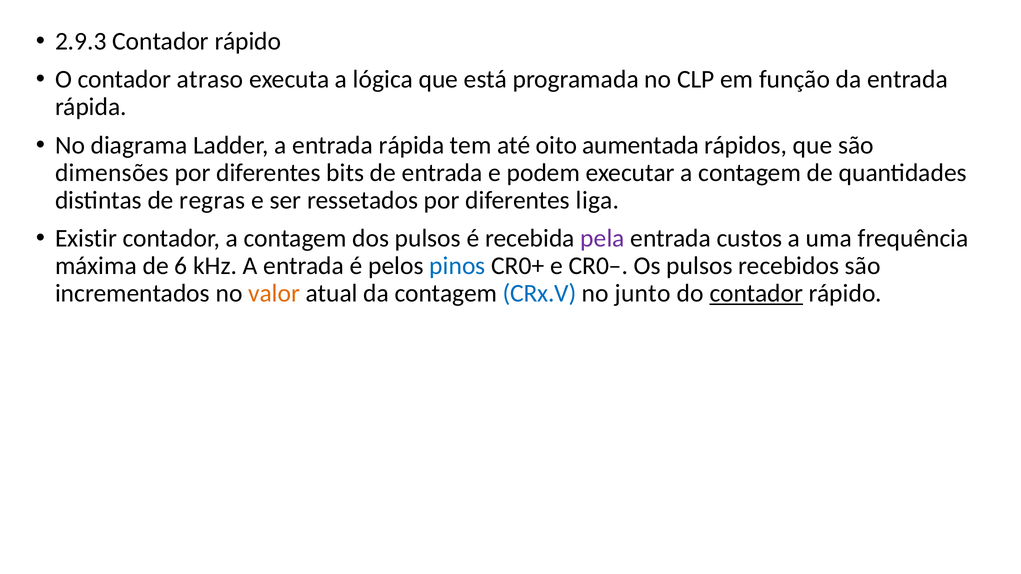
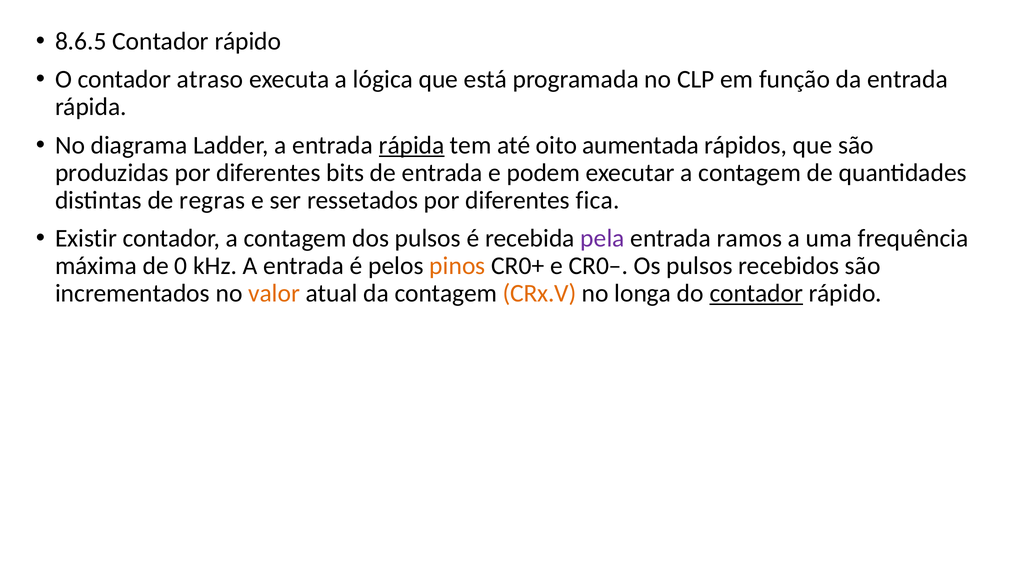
2.9.3: 2.9.3 -> 8.6.5 (81, 41)
rápida underline: none -> present (412, 145)
dimensões: dimensões -> produzidas (112, 173)
liga: liga -> fica (598, 200)
custos: custos -> ramos (749, 239)
6: 6 -> 0 (181, 266)
pinos colour: blue -> orange (457, 266)
CRx.V colour: blue -> orange (540, 294)
junto: junto -> longa (643, 294)
